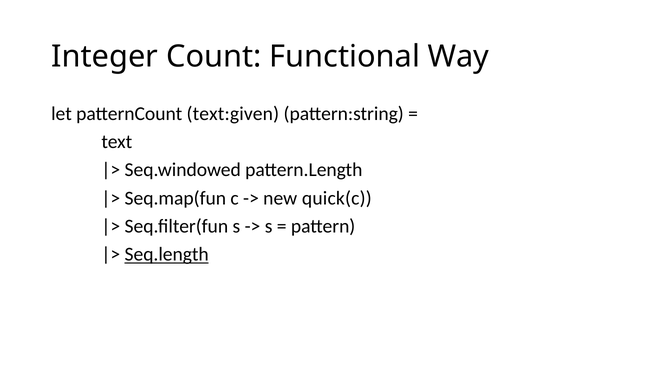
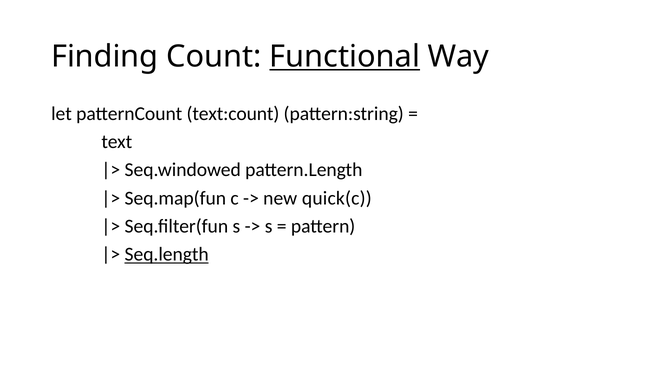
Integer: Integer -> Finding (105, 56)
Functional underline: none -> present (345, 56)
text:given: text:given -> text:count (233, 113)
